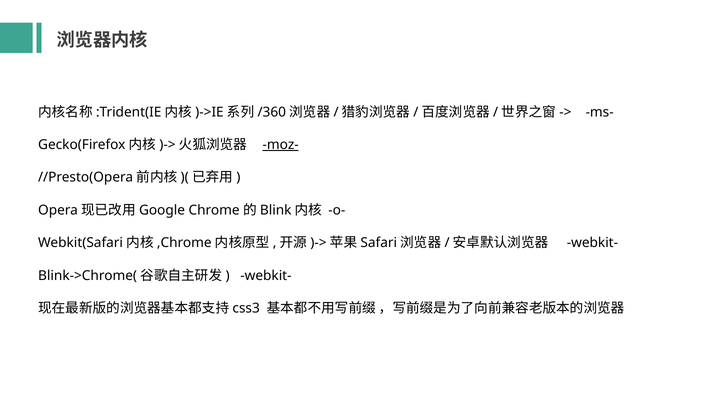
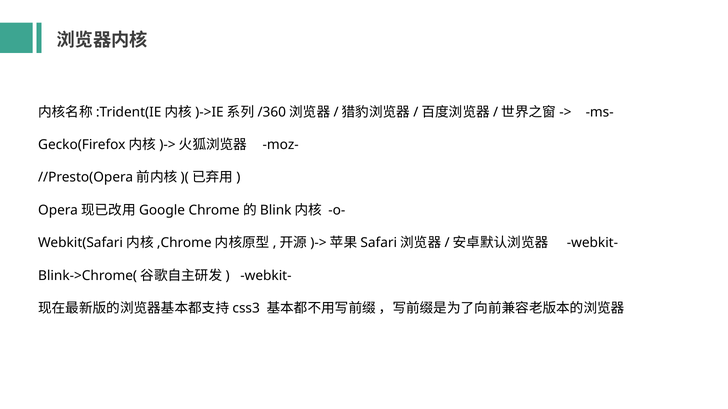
moz- underline: present -> none (281, 145)
